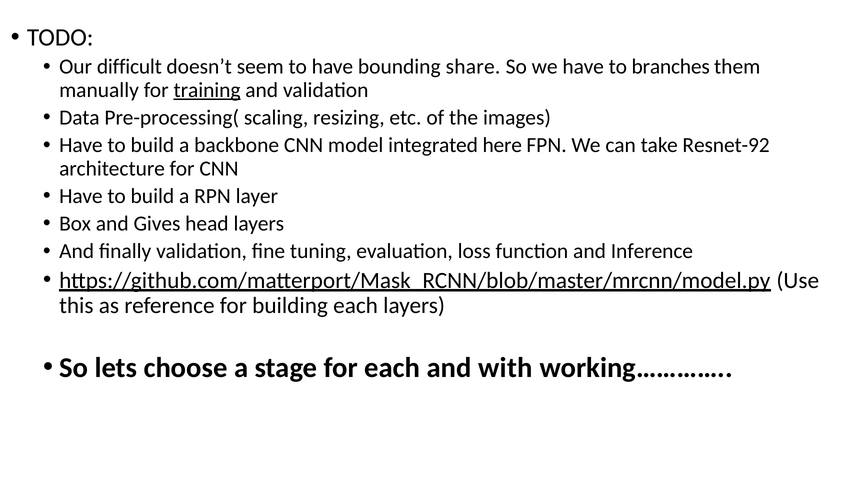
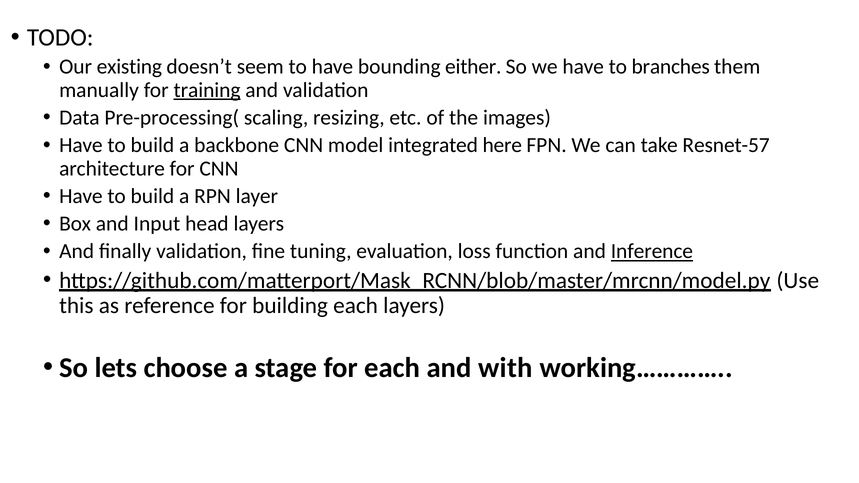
difficult: difficult -> existing (129, 67)
share: share -> either (473, 67)
Resnet-92: Resnet-92 -> Resnet-57 (726, 145)
Gives: Gives -> Input (157, 224)
Inference underline: none -> present (652, 251)
